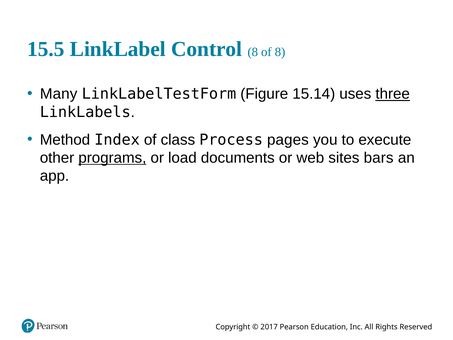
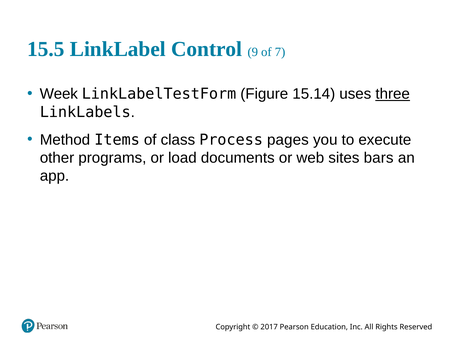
Control 8: 8 -> 9 (253, 52)
of 8: 8 -> 7 (280, 52)
Many: Many -> Week (59, 94)
Index: Index -> Items (117, 140)
programs underline: present -> none (112, 158)
